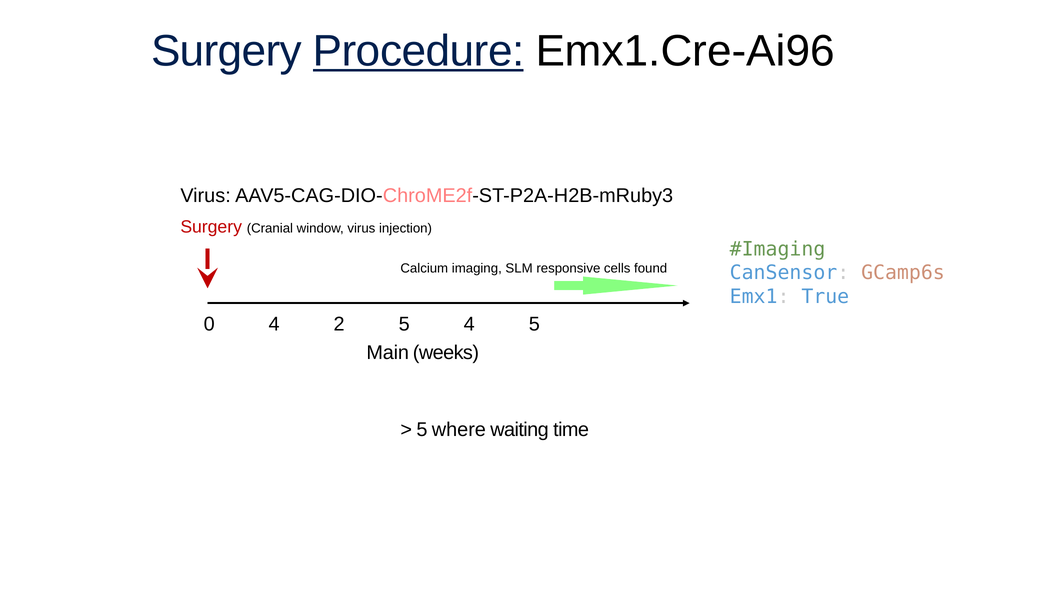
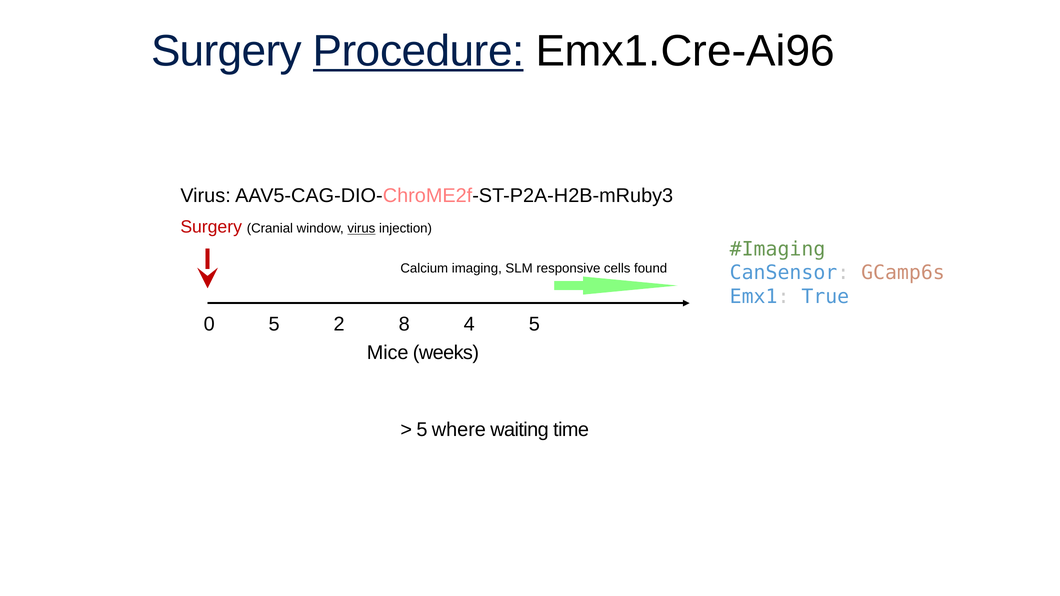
virus underline: none -> present (361, 229)
0 4: 4 -> 5 (274, 324)
2 5: 5 -> 8 (404, 324)
Main: Main -> Mice (388, 353)
